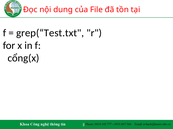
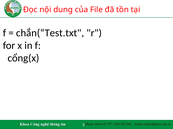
grep(“Test.txt: grep(“Test.txt -> chắn(“Test.txt (50, 33)
